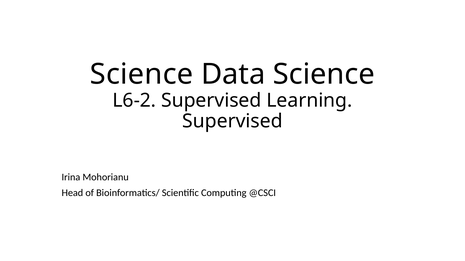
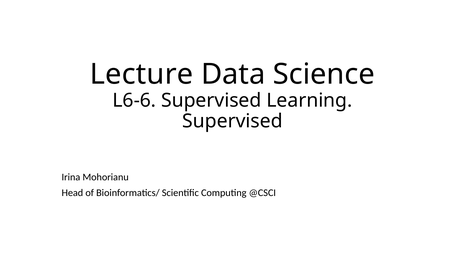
Science: Science -> Lecture (142, 74)
L6-2: L6-2 -> L6-6 (134, 101)
